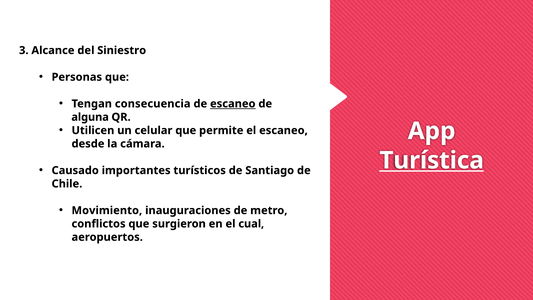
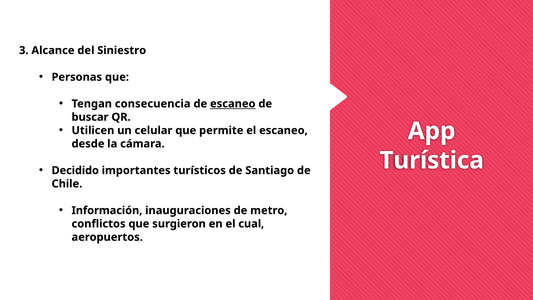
alguna: alguna -> buscar (90, 117)
Turística underline: present -> none (432, 160)
Causado: Causado -> Decidido (75, 170)
Movimiento: Movimiento -> Información (107, 210)
